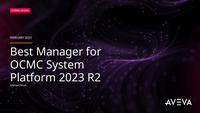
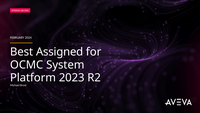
Manager: Manager -> Assigned (60, 52)
